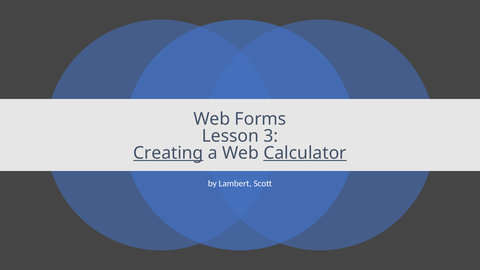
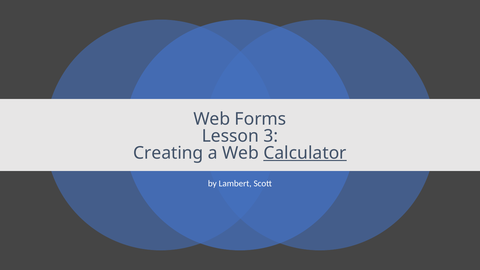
Creating underline: present -> none (168, 153)
